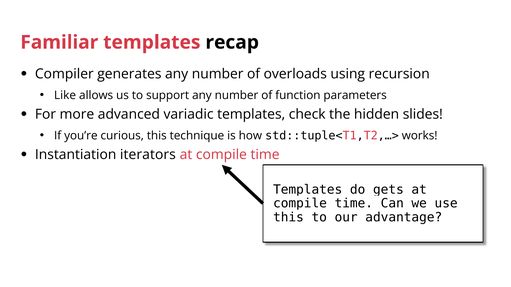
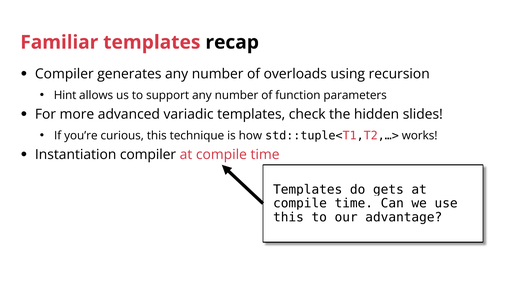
Like: Like -> Hint (65, 95)
Instantiation iterators: iterators -> compiler (148, 155)
